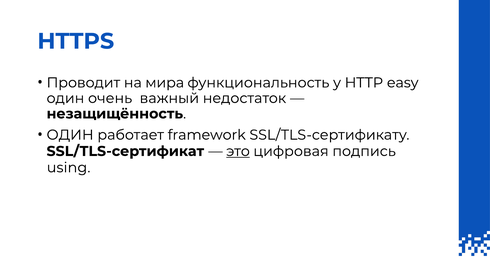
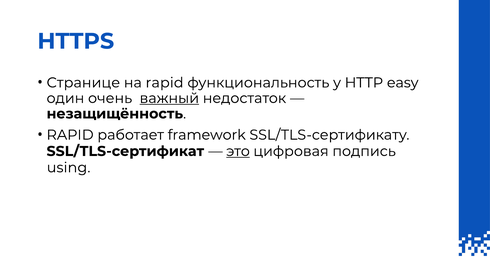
Проводит: Проводит -> Странице (83, 83)
на мира: мира -> rapid (165, 83)
важный underline: none -> present (169, 98)
ОДИН: ОДИН -> RAPID (70, 135)
